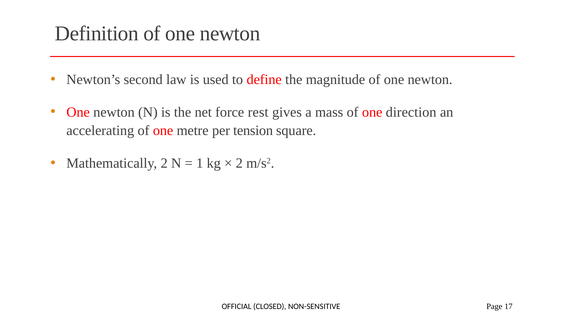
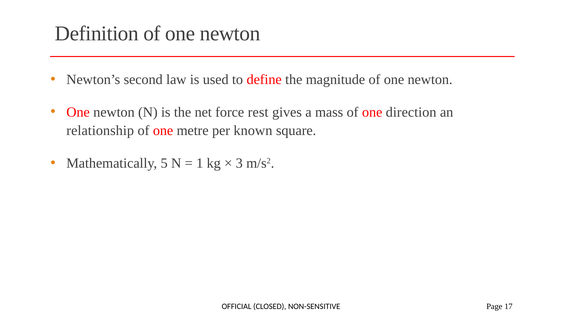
accelerating: accelerating -> relationship (100, 131)
tension: tension -> known (253, 131)
Mathematically 2: 2 -> 5 (164, 163)
2: 2 -> 3 (239, 163)
